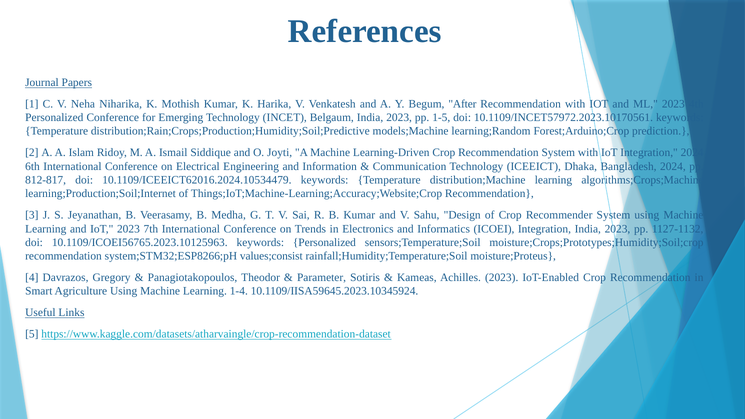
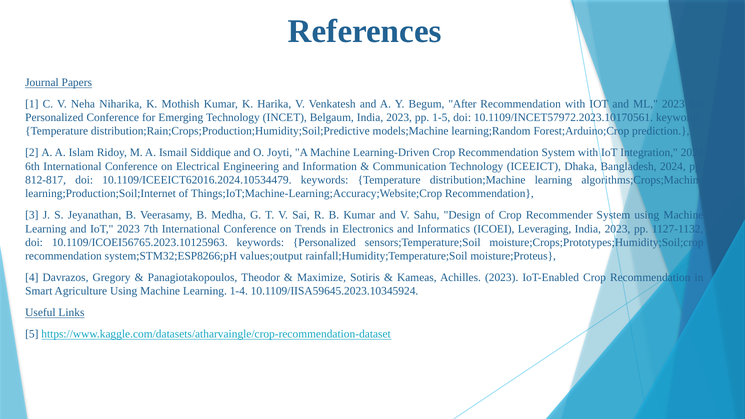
ICOEI Integration: Integration -> Leveraging (545, 229)
values;consist: values;consist -> values;output (271, 256)
Parameter: Parameter -> Maximize (322, 278)
